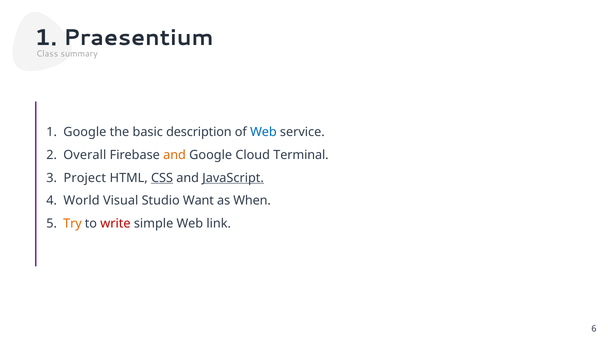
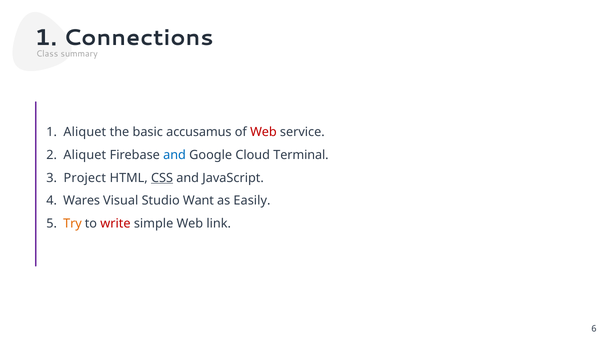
Praesentium: Praesentium -> Connections (138, 38)
1 Google: Google -> Aliquet (85, 132)
description: description -> accusamus (199, 132)
Web colour: blue -> red (263, 132)
Overall: Overall -> Aliquet (85, 155)
and colour: orange -> blue (175, 155)
JavaScript underline: present -> none (233, 178)
World: World -> Wares (82, 201)
When: When -> Easily (252, 201)
